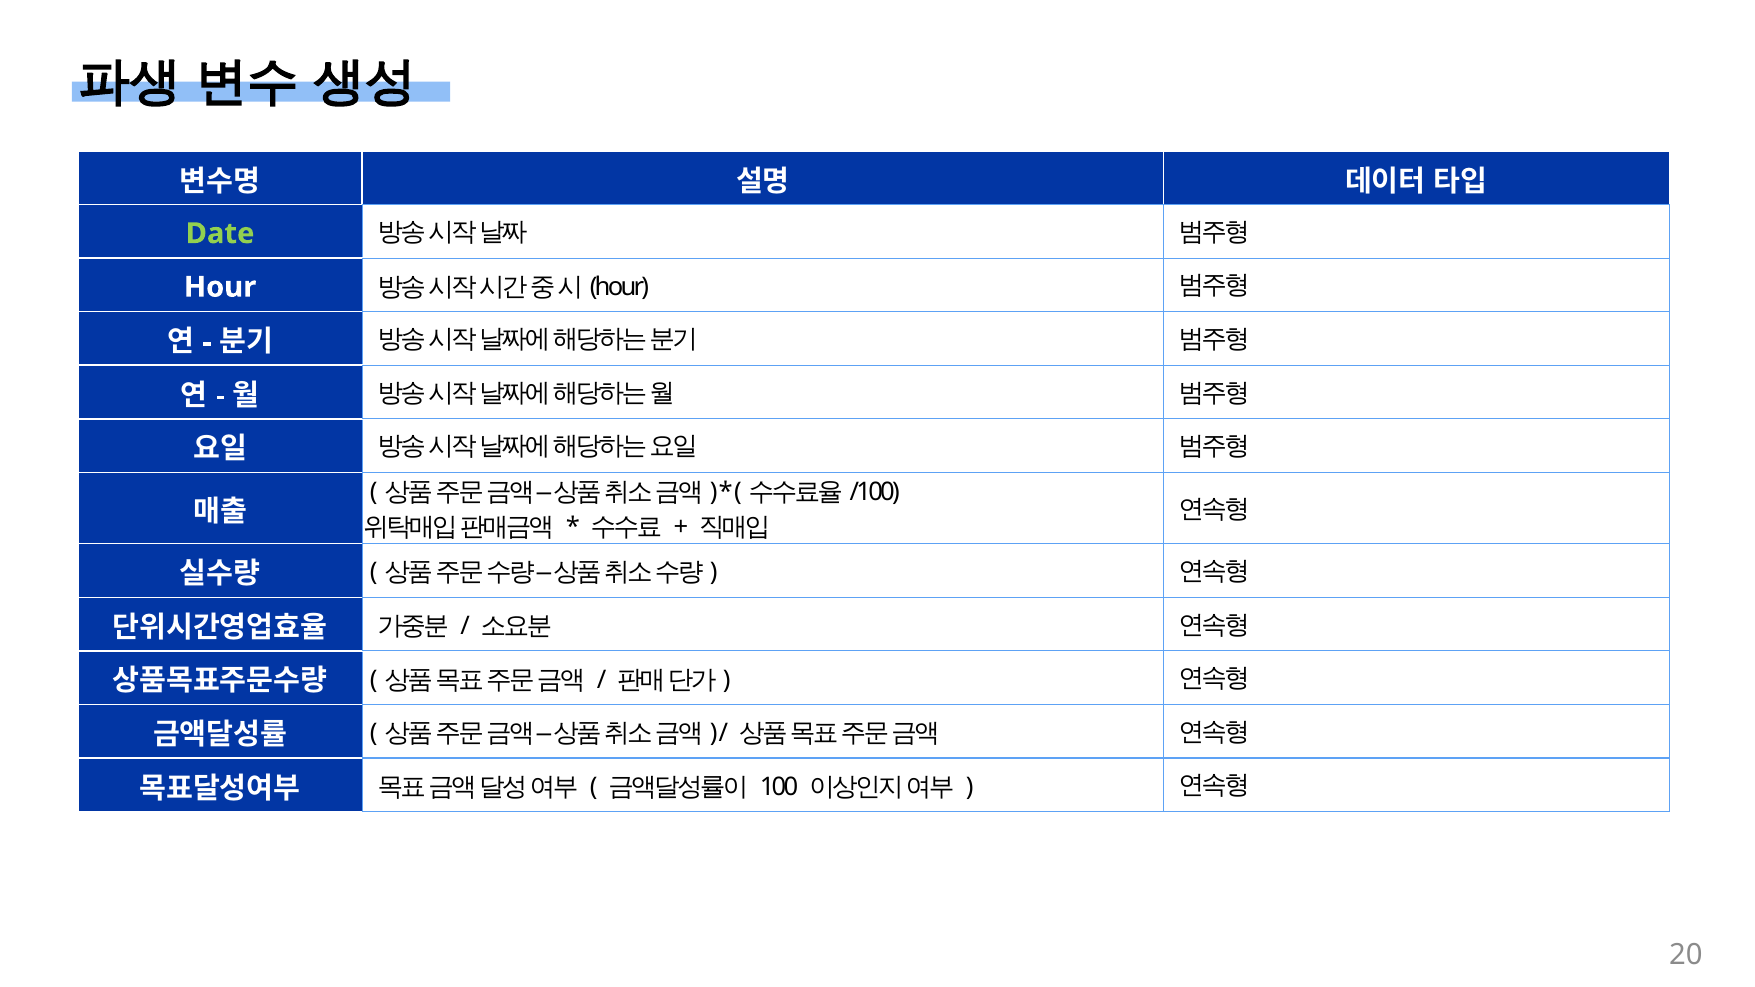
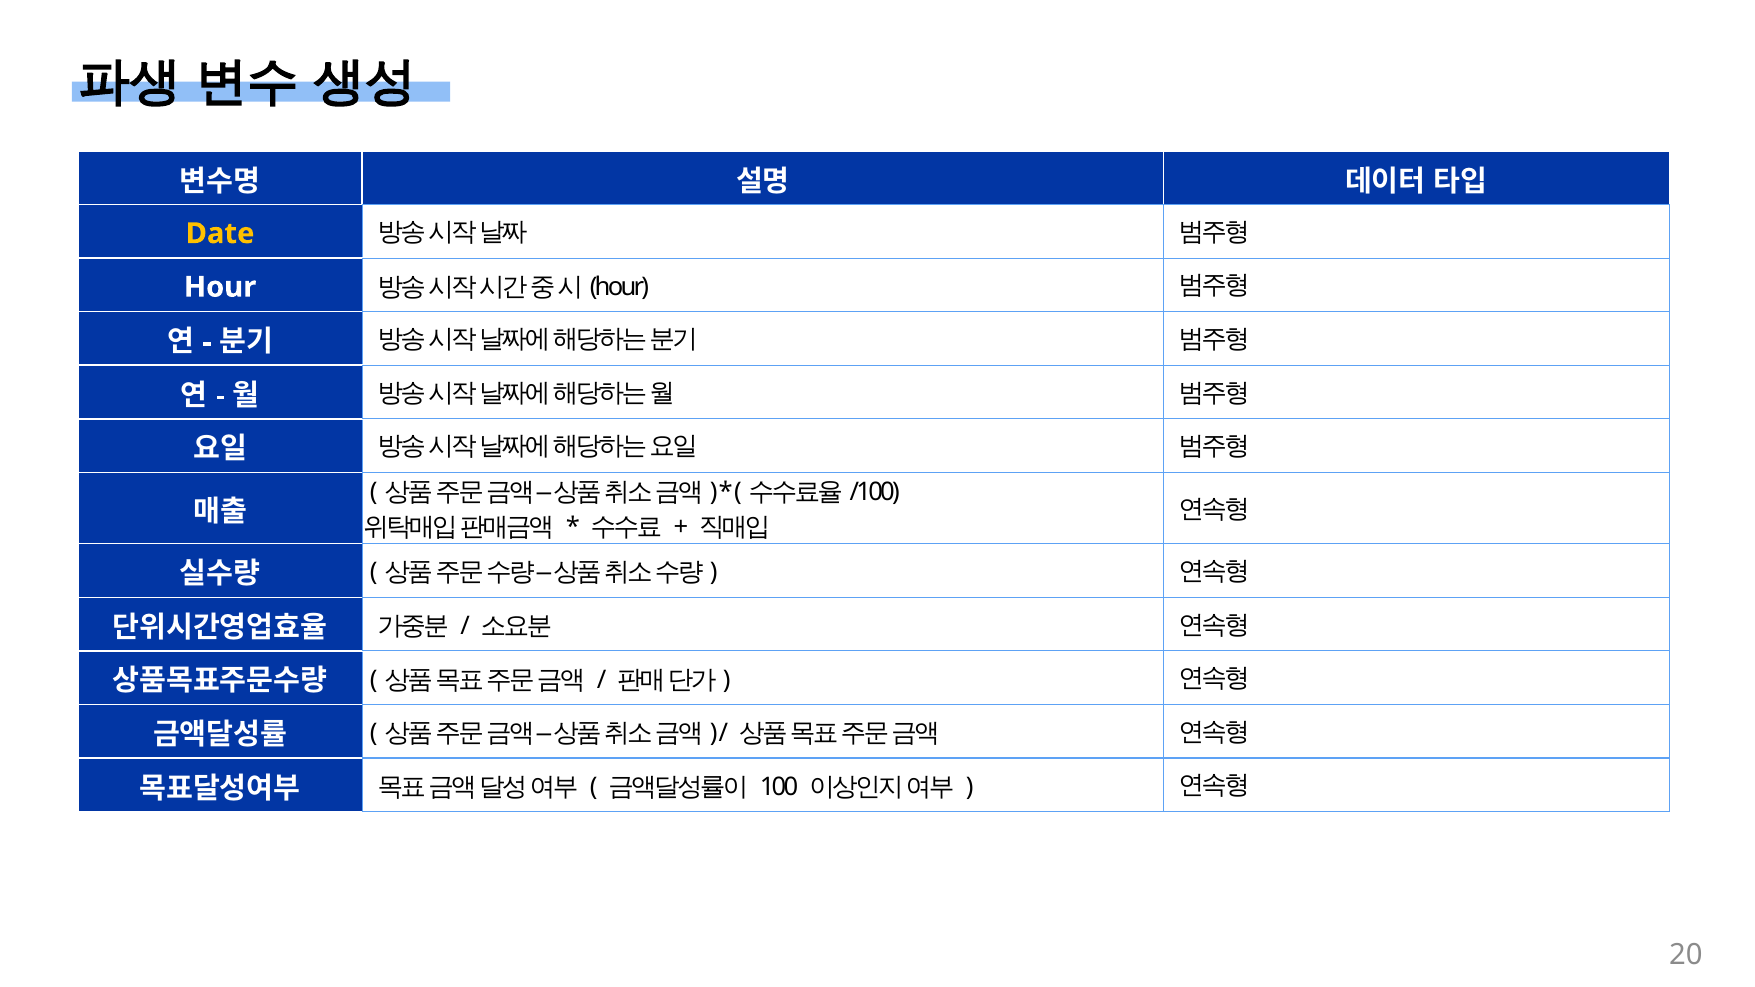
Date colour: light green -> yellow (220, 234)
